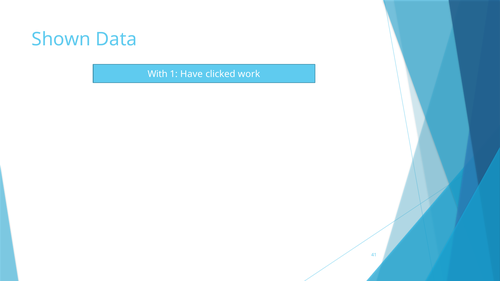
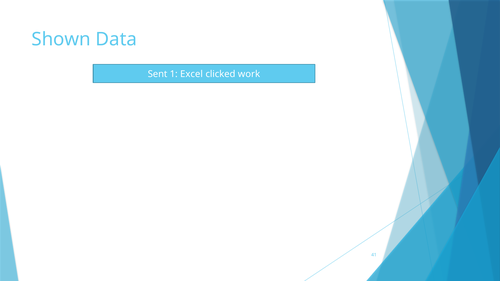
With: With -> Sent (158, 74)
Have: Have -> Excel (192, 74)
